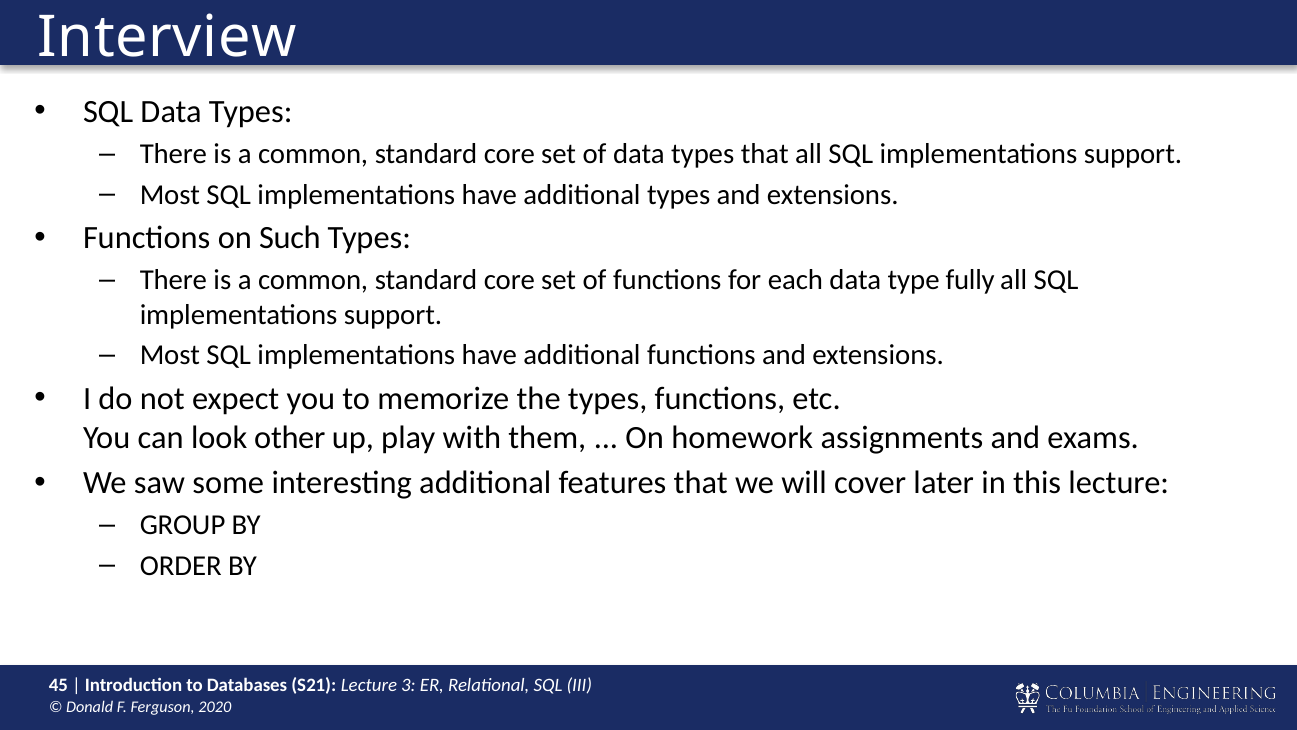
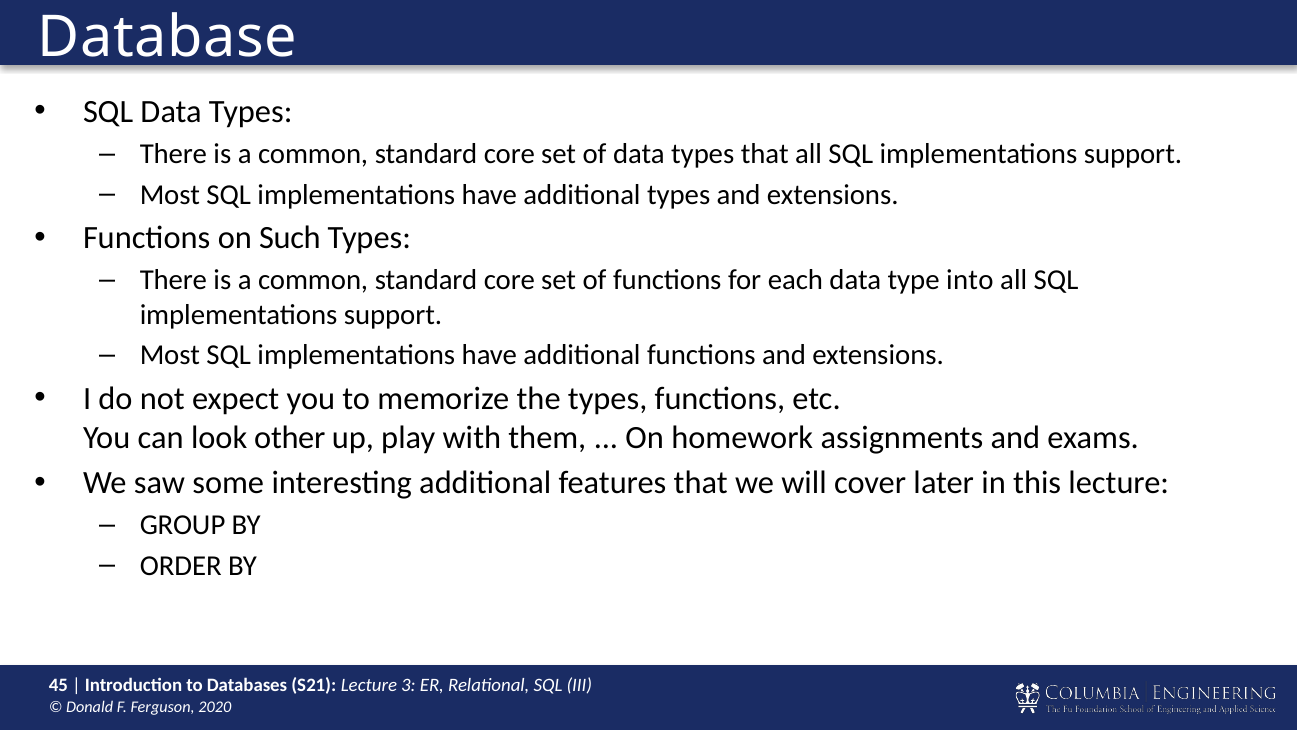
Interview: Interview -> Database (167, 37)
fully: fully -> into (970, 280)
